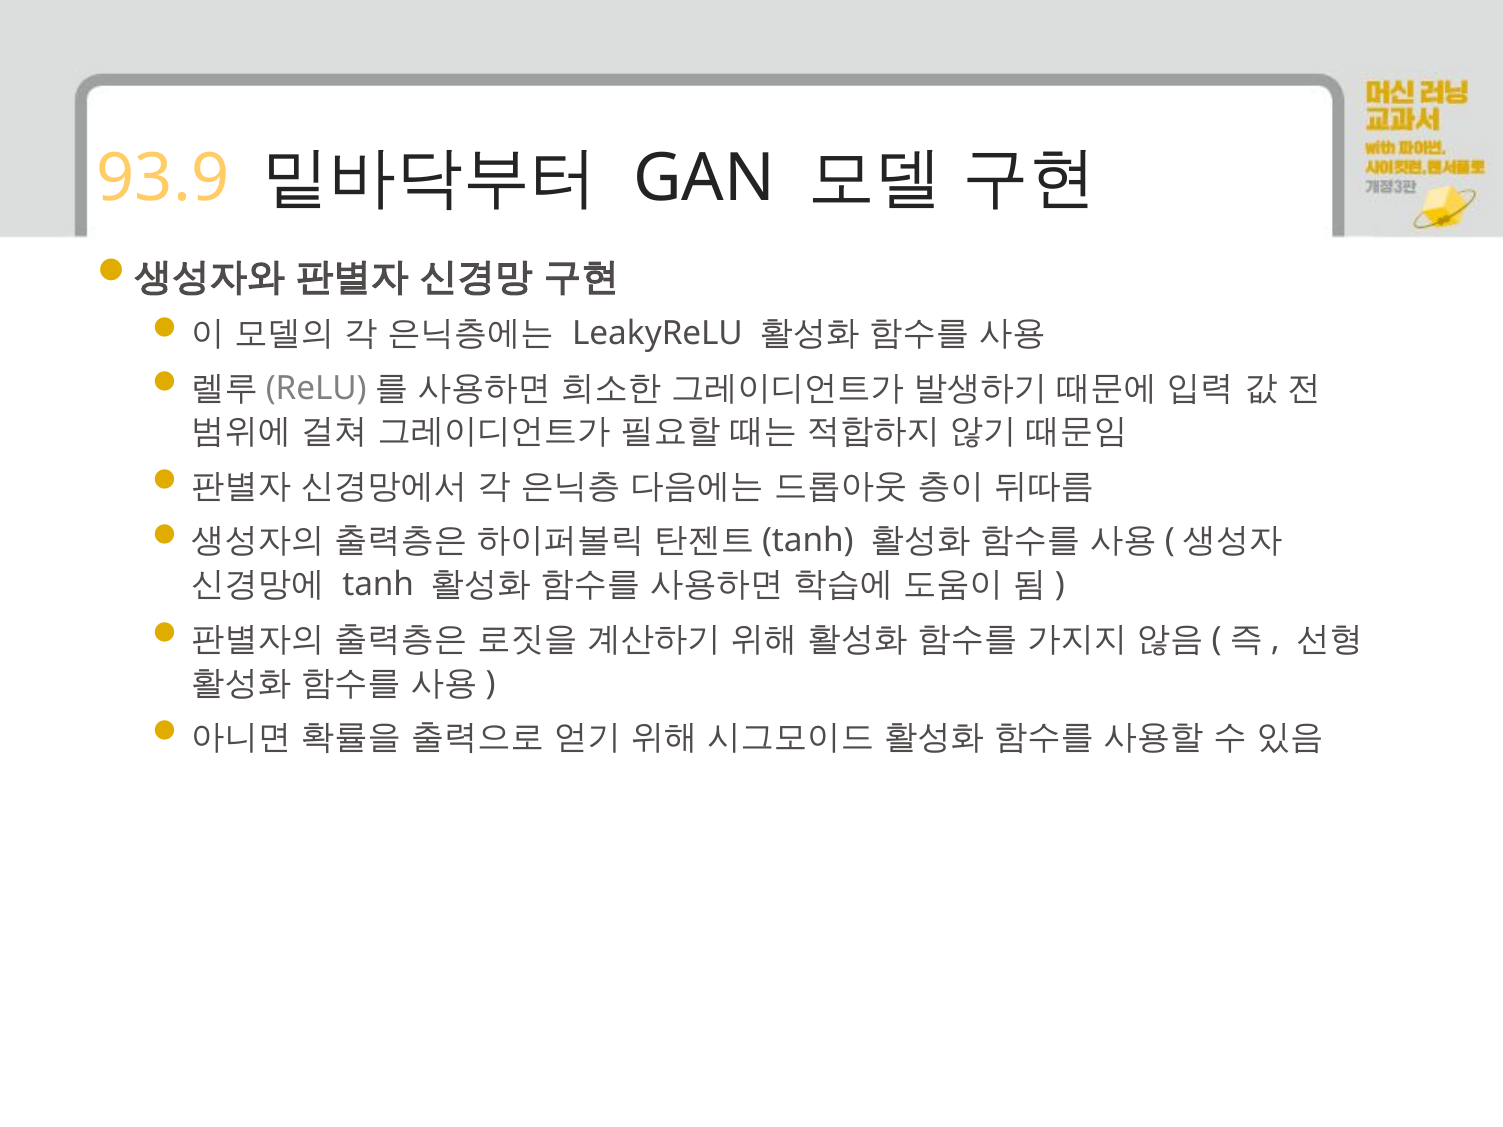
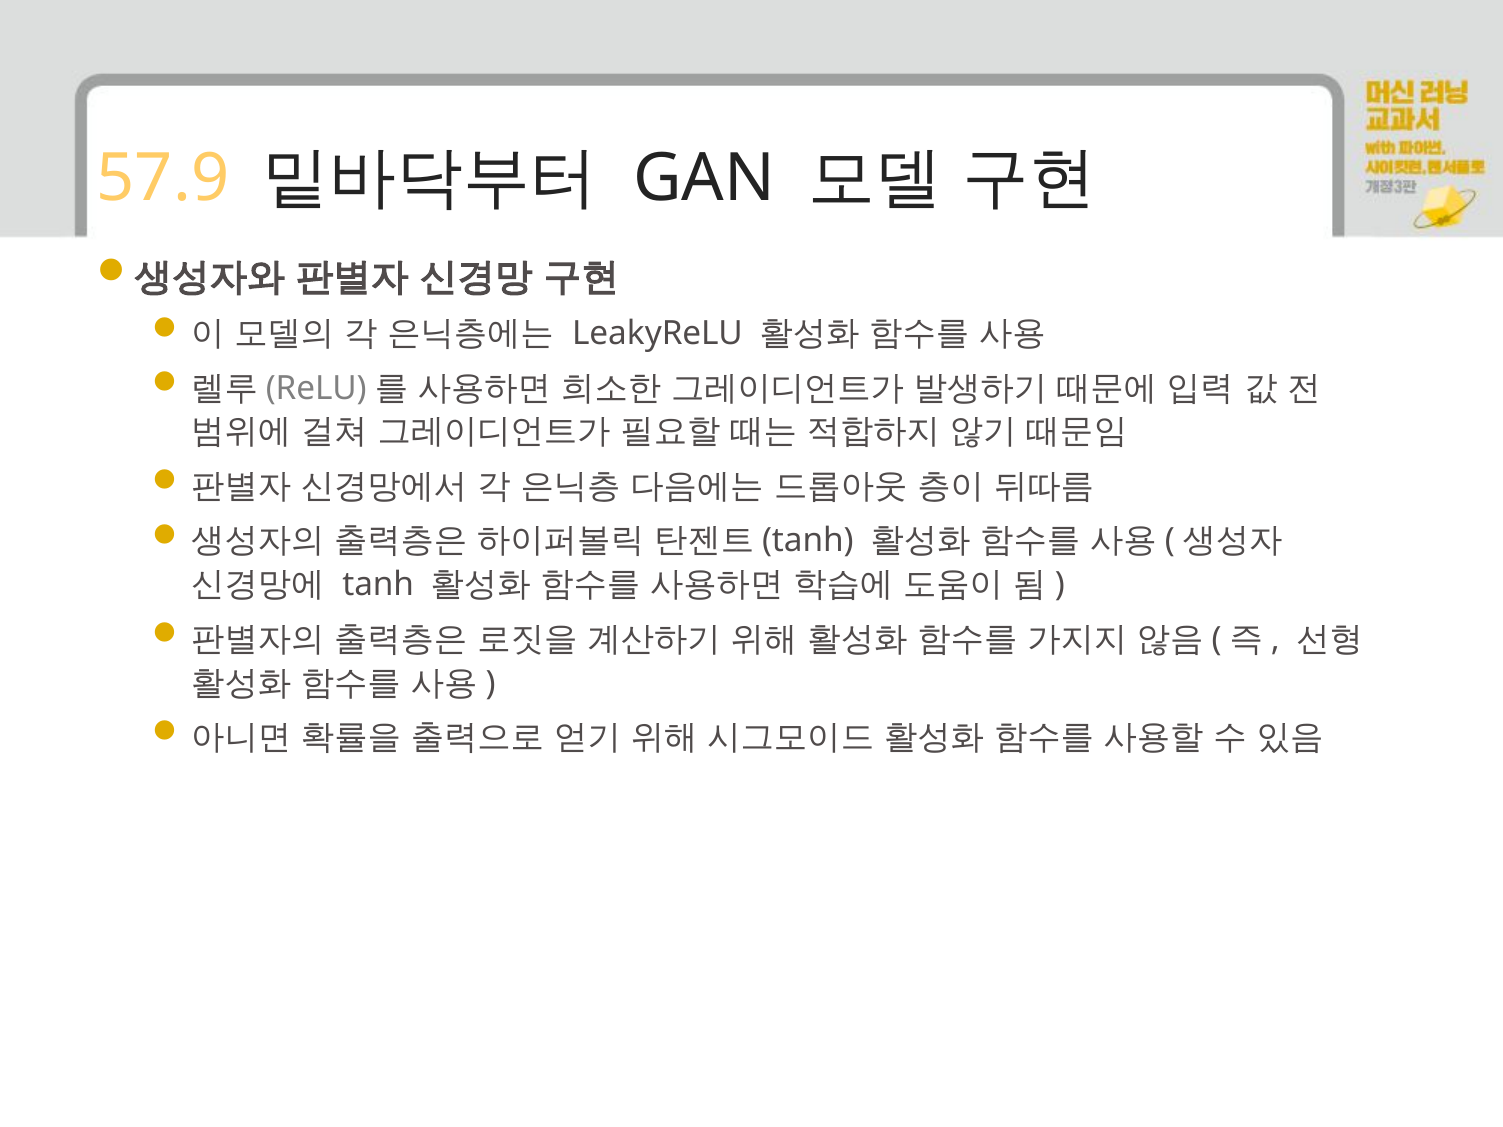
93.9: 93.9 -> 57.9 (163, 179)
